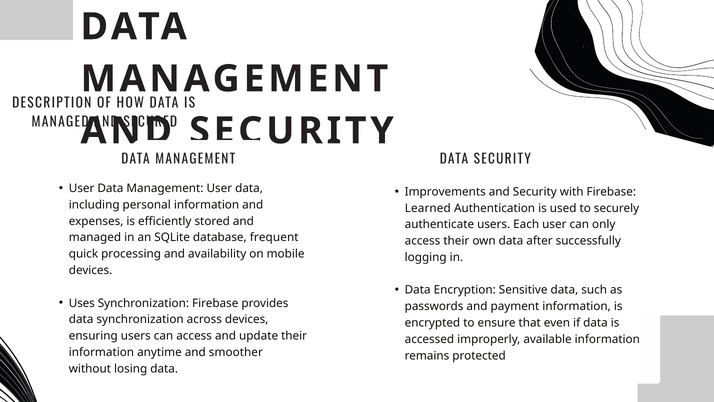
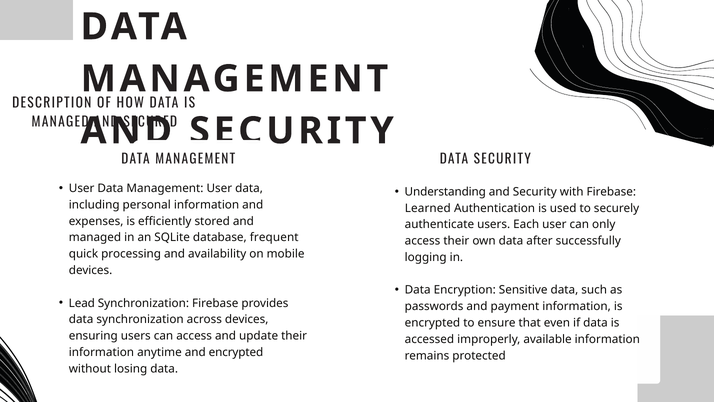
Improvements: Improvements -> Understanding (445, 192)
Uses: Uses -> Lead (82, 303)
and smoother: smoother -> encrypted (236, 352)
